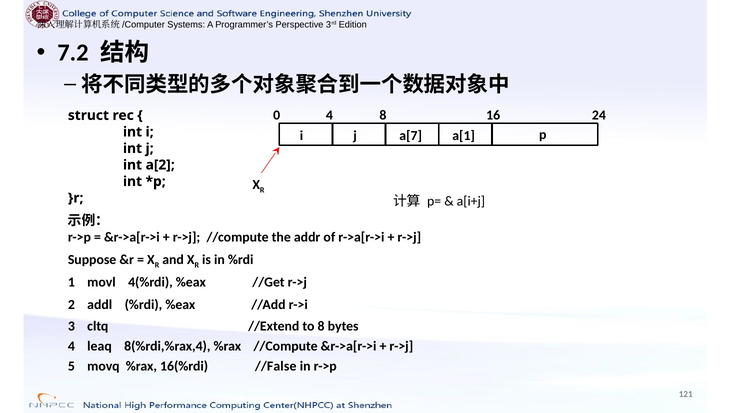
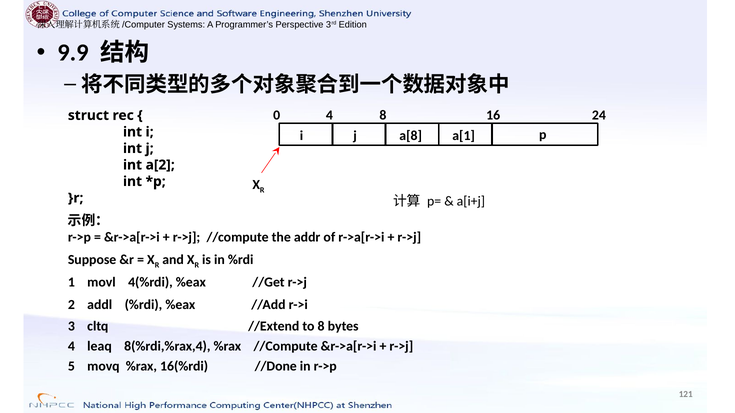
7.2: 7.2 -> 9.9 (73, 53)
a[7: a[7 -> a[8 (411, 136)
//False: //False -> //Done (276, 366)
